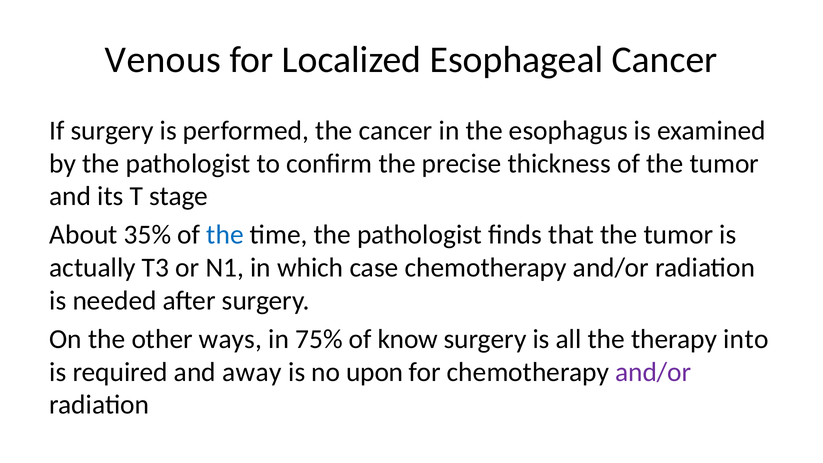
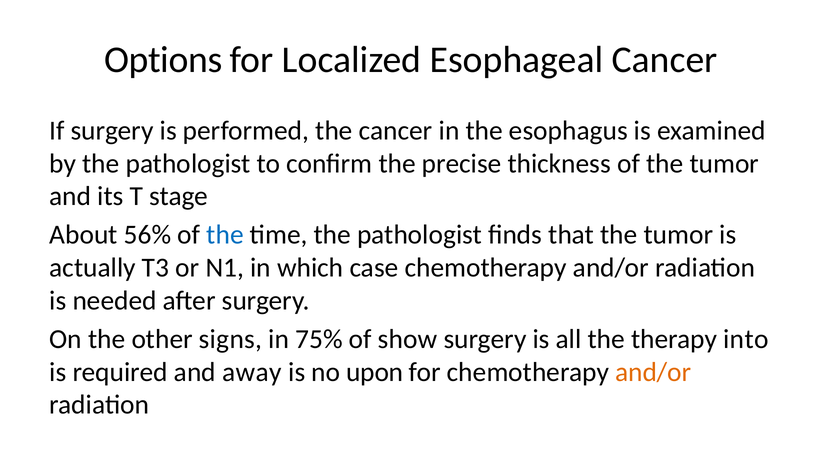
Venous: Venous -> Options (163, 60)
35%: 35% -> 56% (148, 235)
ways: ways -> signs (230, 339)
know: know -> show (408, 339)
and/or colour: purple -> orange (653, 372)
